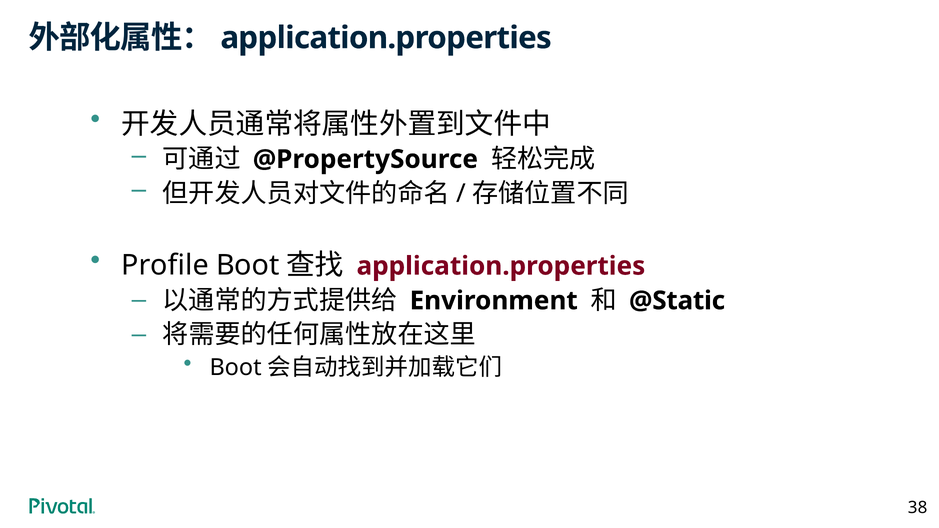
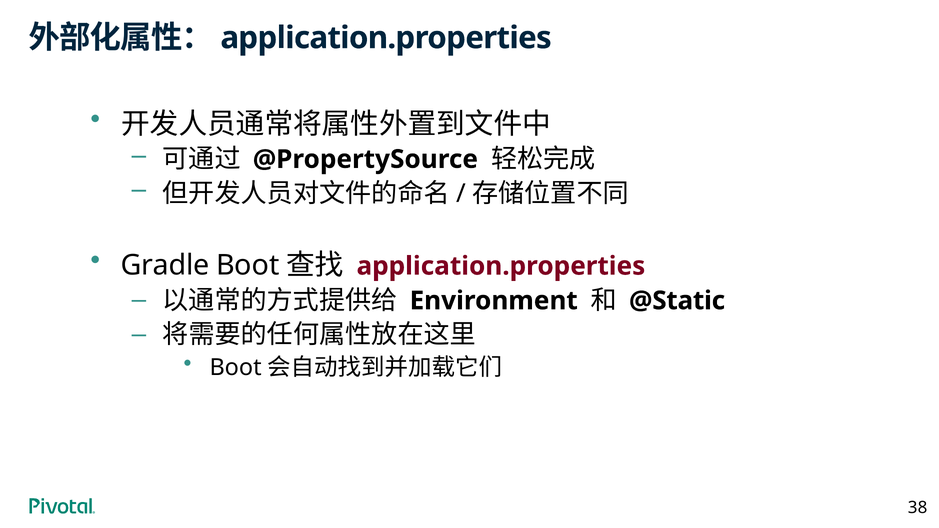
Profile: Profile -> Gradle (165, 265)
